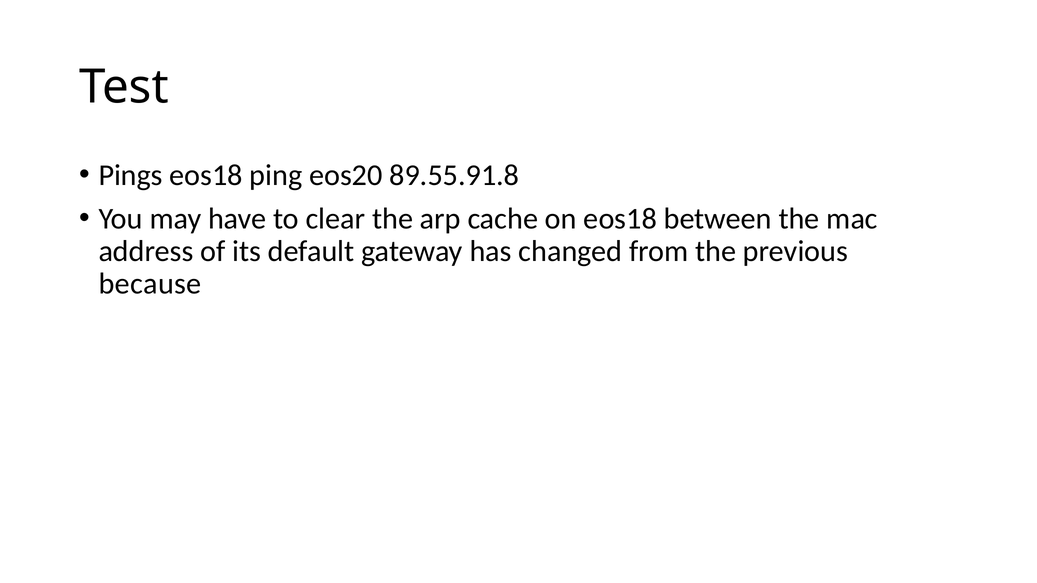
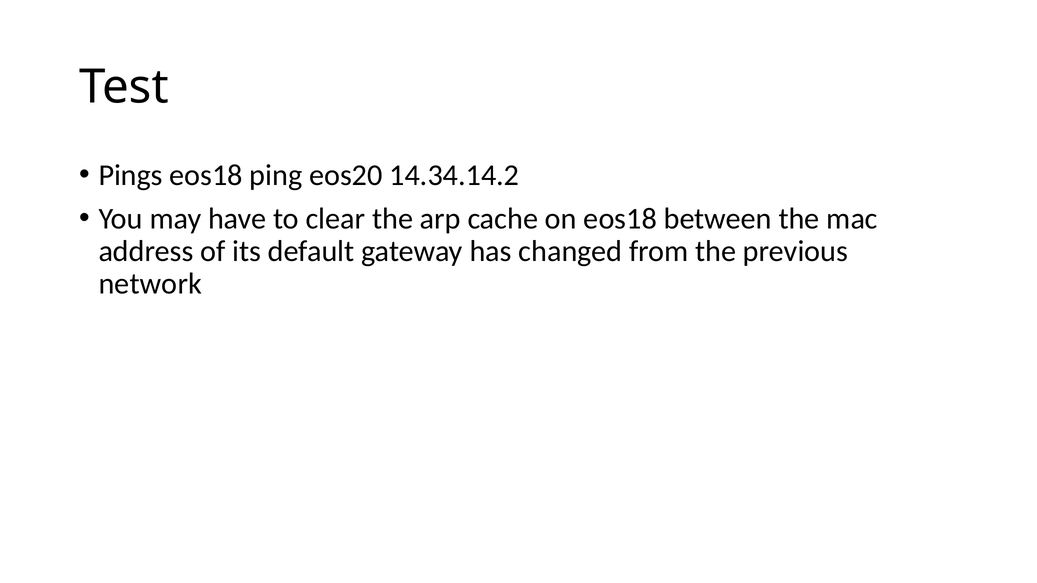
89.55.91.8: 89.55.91.8 -> 14.34.14.2 (454, 175)
because: because -> network (150, 284)
